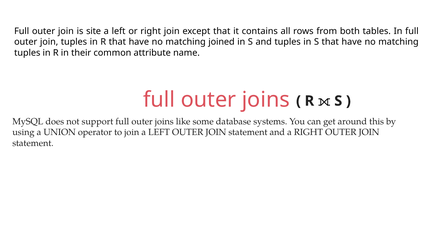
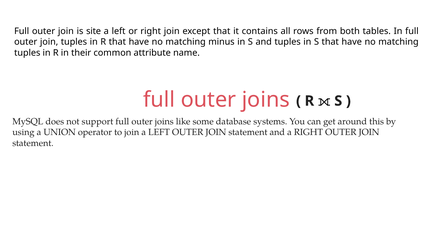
joined: joined -> minus (221, 42)
